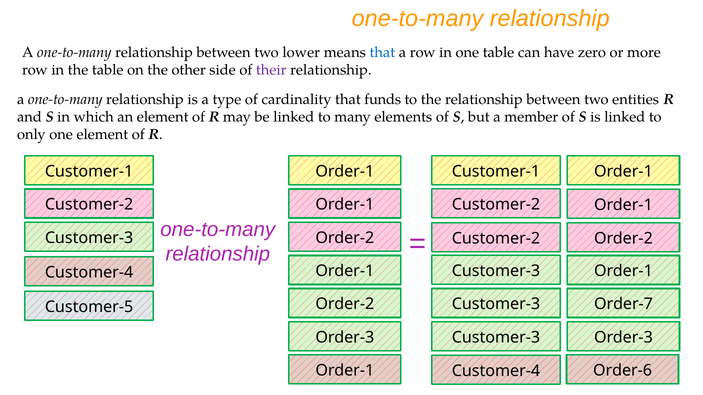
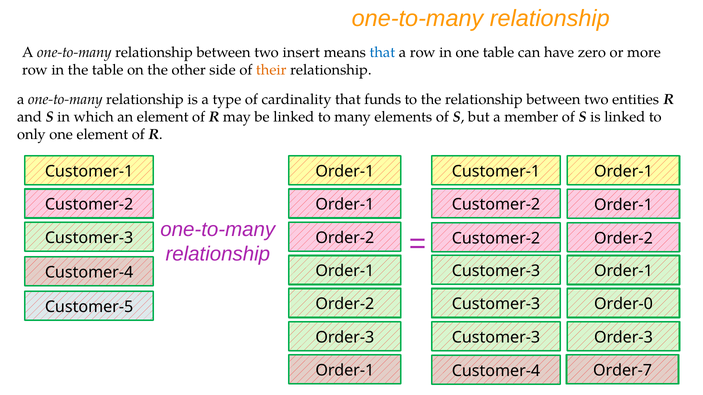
lower: lower -> insert (301, 52)
their colour: purple -> orange (271, 70)
Order-7: Order-7 -> Order-0 (623, 304)
Order-6: Order-6 -> Order-7 (623, 371)
